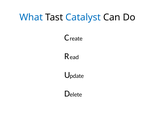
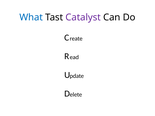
Catalyst colour: blue -> purple (83, 17)
